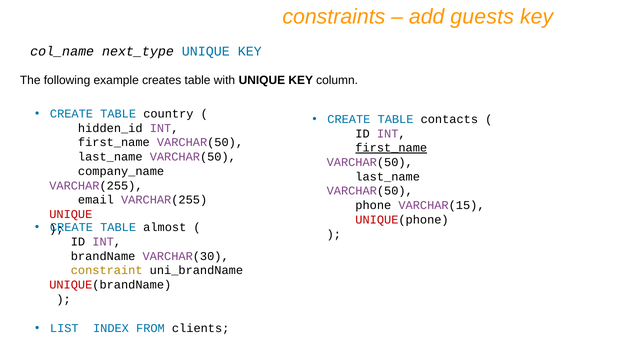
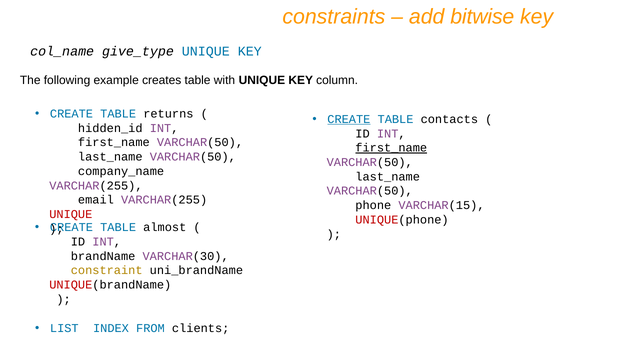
guests: guests -> bitwise (482, 17)
next_type: next_type -> give_type (138, 51)
country: country -> returns (168, 114)
CREATE underline: none -> present (349, 119)
